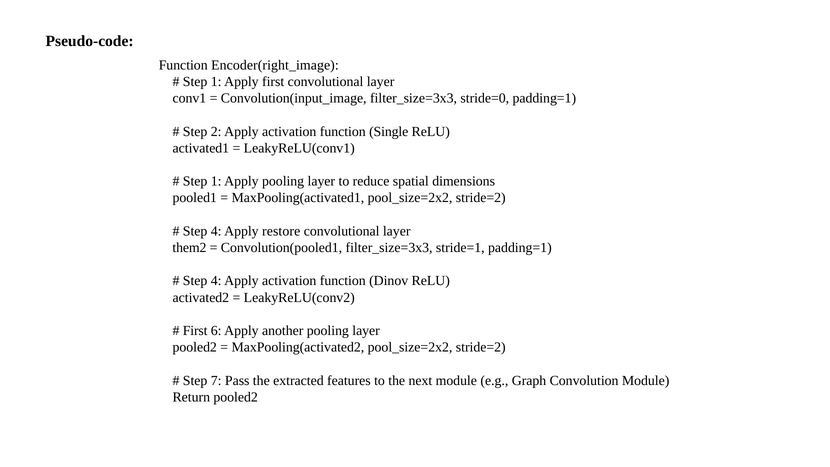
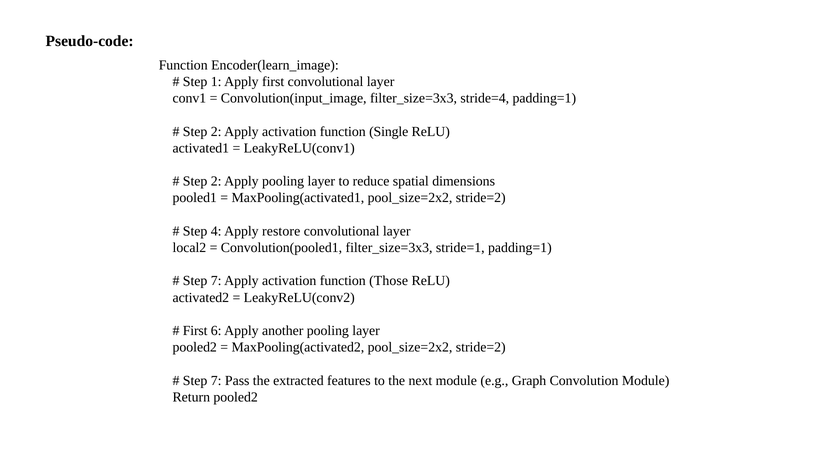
Encoder(right_image: Encoder(right_image -> Encoder(learn_image (275, 65)
stride=0: stride=0 -> stride=4 (485, 98)
1: 1 -> 2 (216, 181)
them2: them2 -> local2 (189, 248)
4: 4 -> 7 (216, 281)
Dinov: Dinov -> Those (389, 281)
